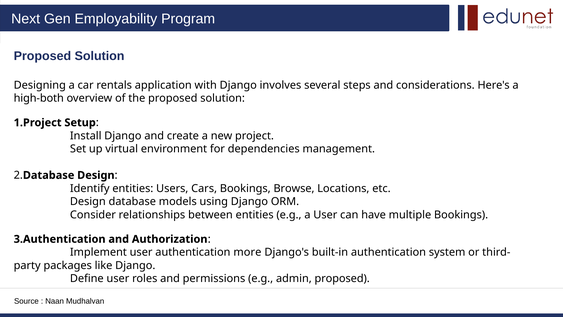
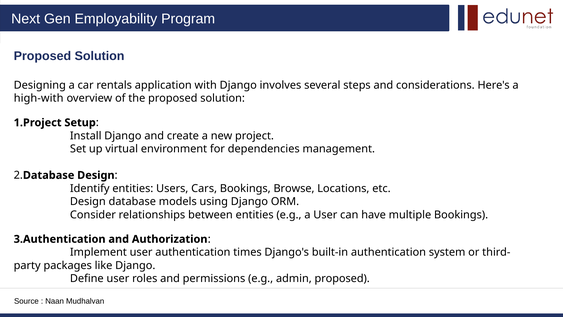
high-both: high-both -> high-with (39, 98)
more: more -> times (247, 252)
